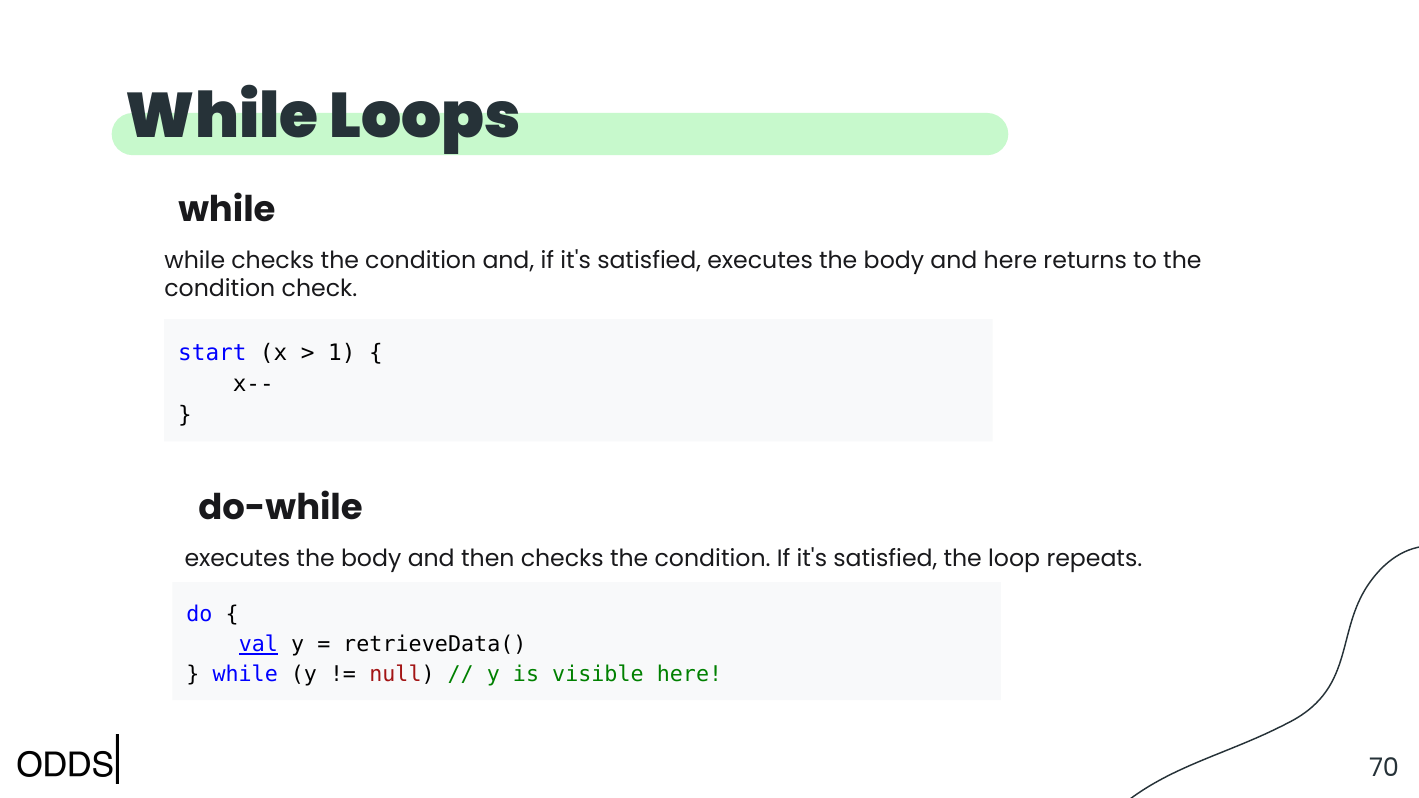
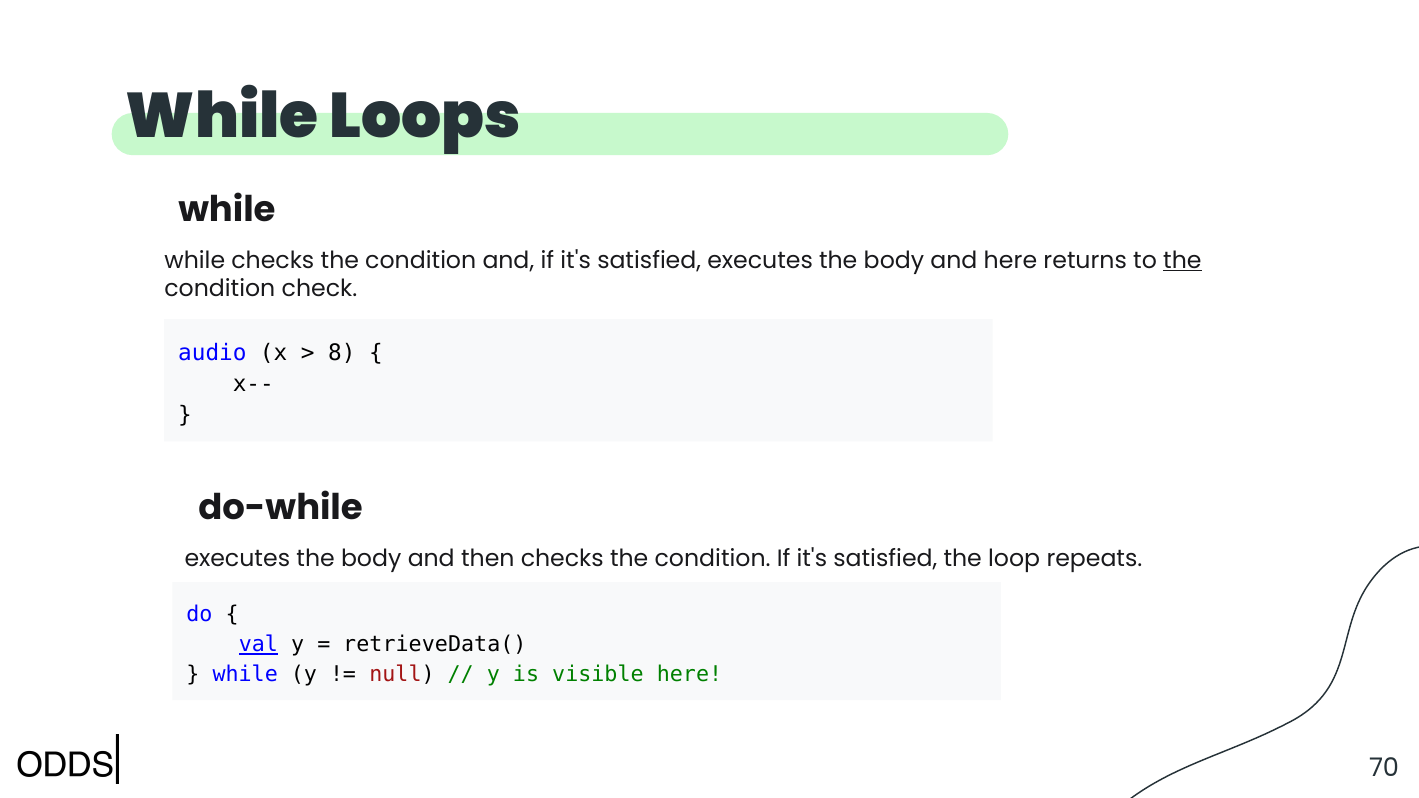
the underline: none -> present (1182, 260)
start: start -> audio (212, 353)
1: 1 -> 8 (342, 353)
